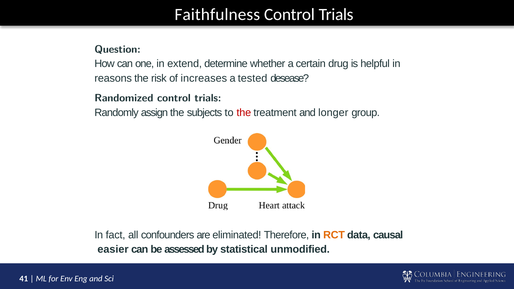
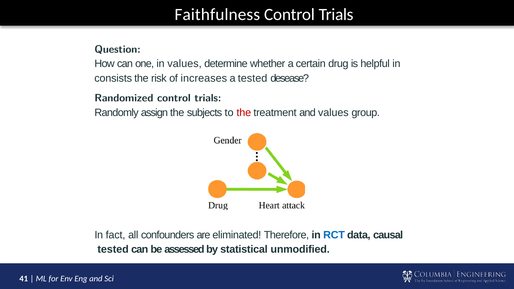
in extend: extend -> values (185, 64)
reasons: reasons -> consists (113, 78)
and longer: longer -> values (333, 113)
RCT colour: orange -> blue (334, 235)
easier: easier -> tested (113, 250)
